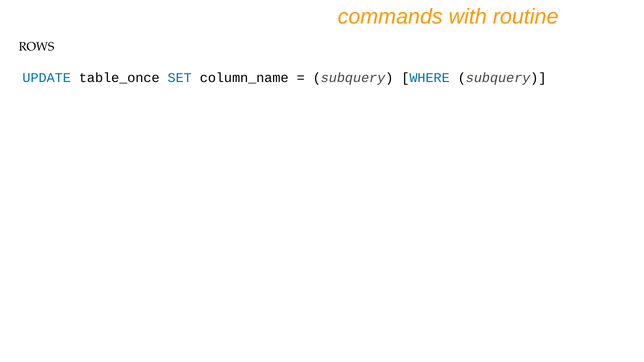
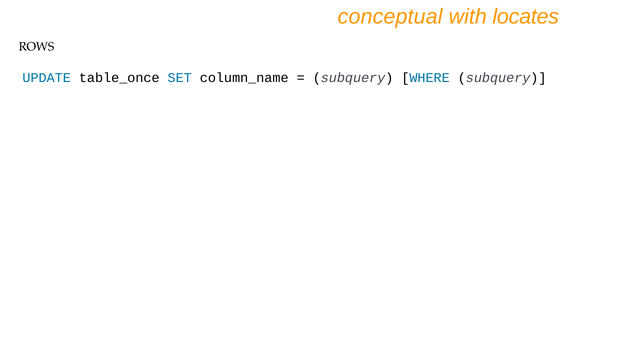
commands: commands -> conceptual (390, 17)
routine: routine -> locates (526, 17)
